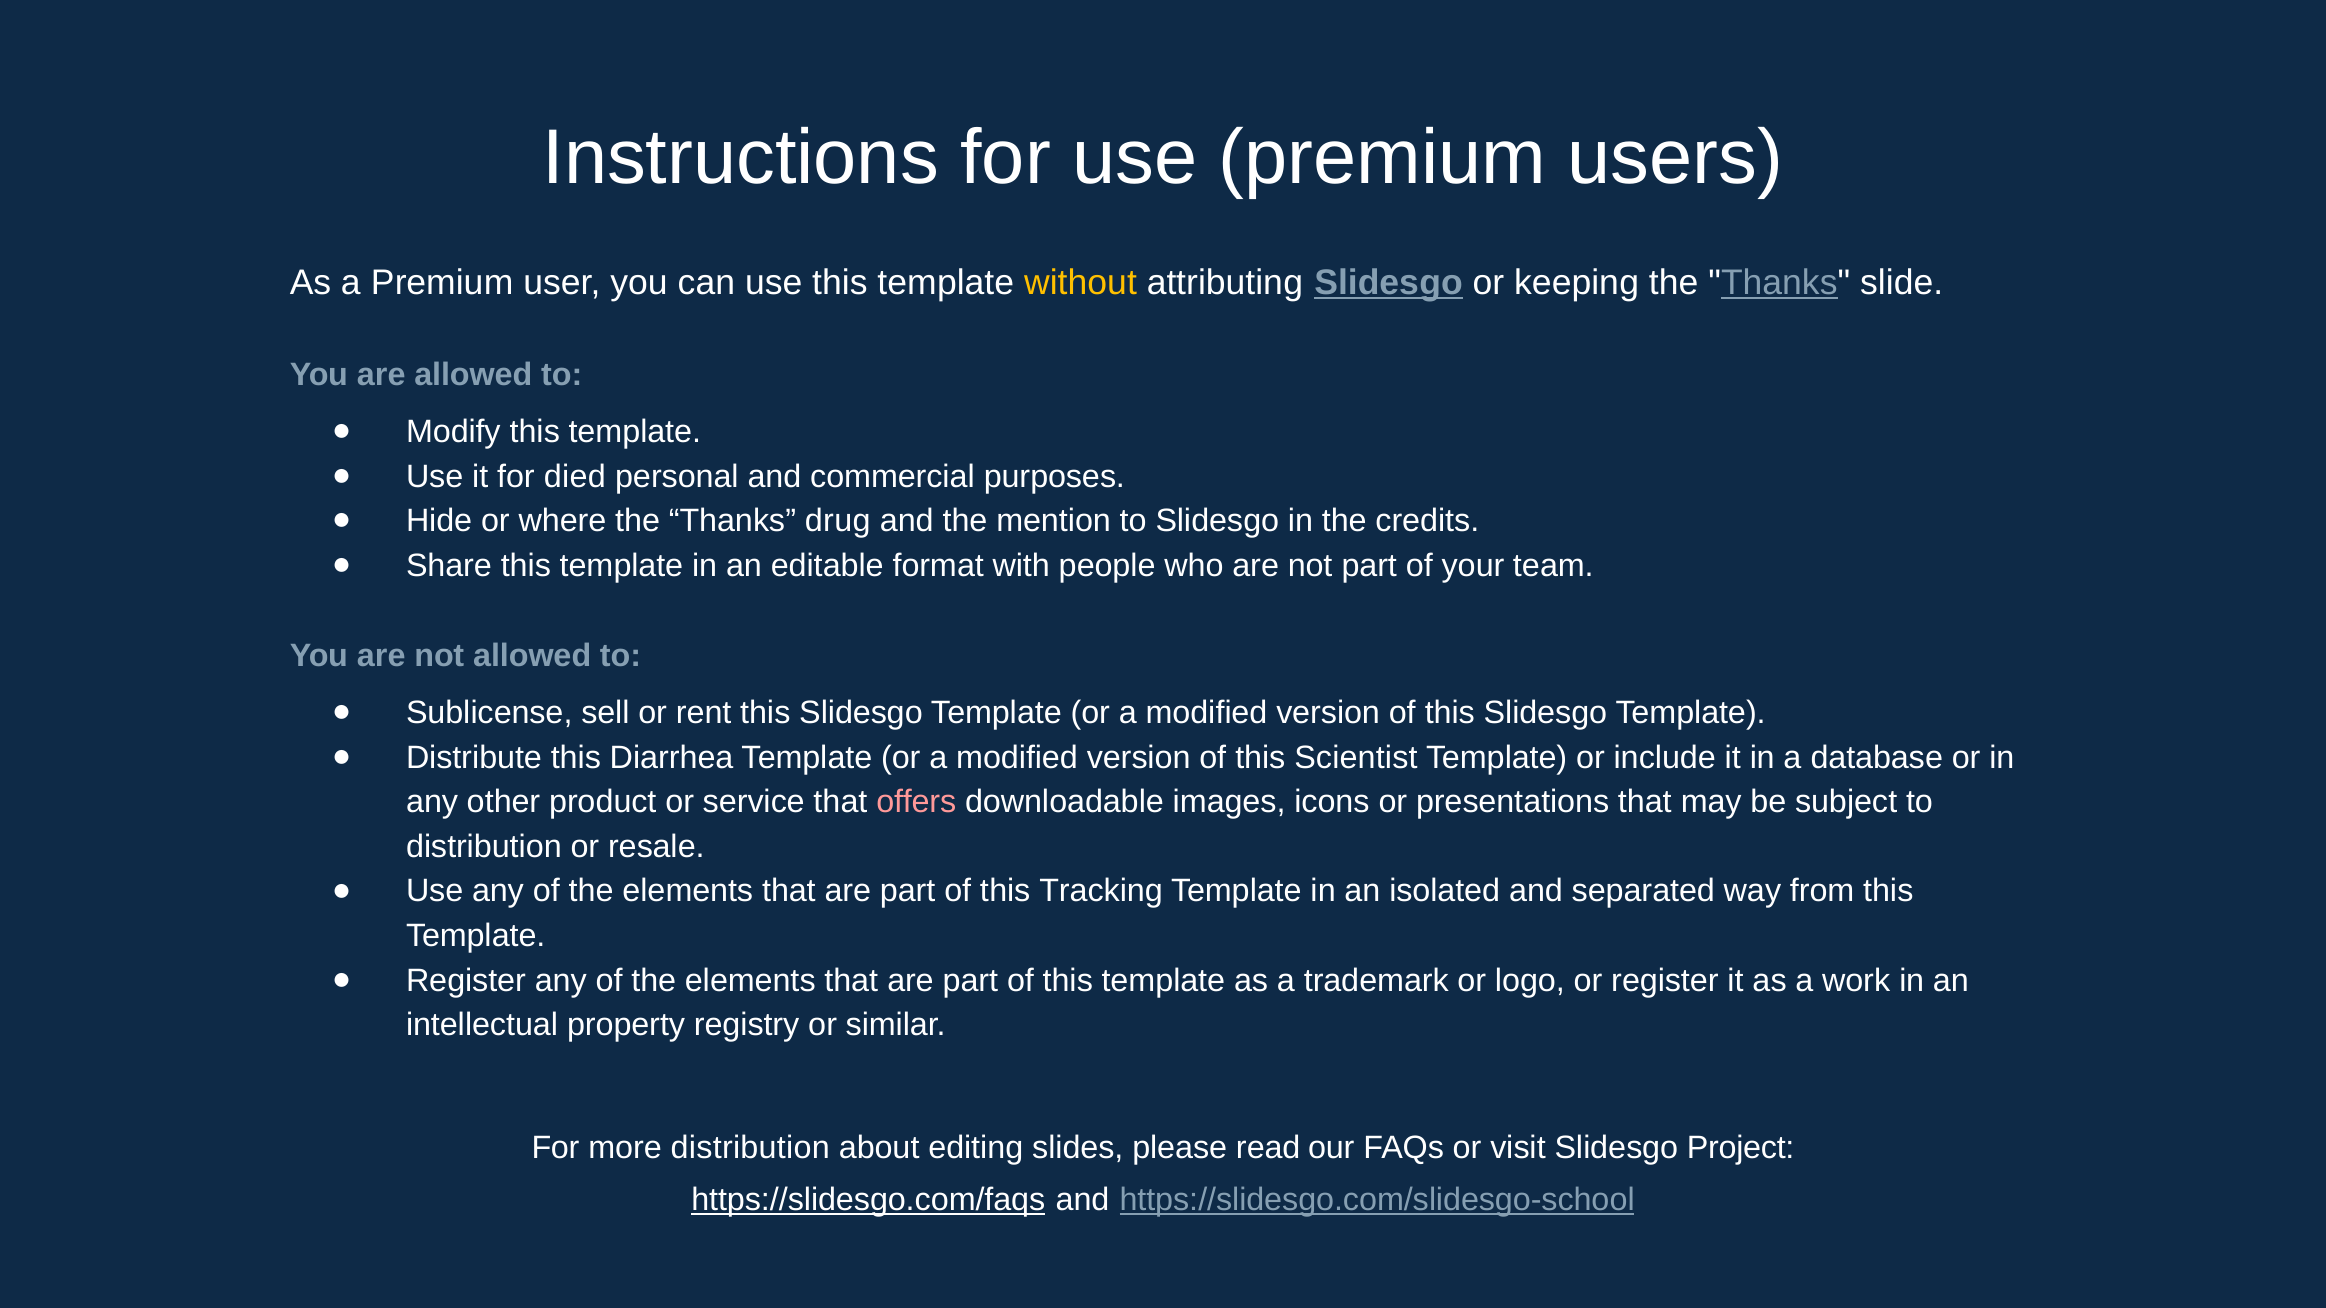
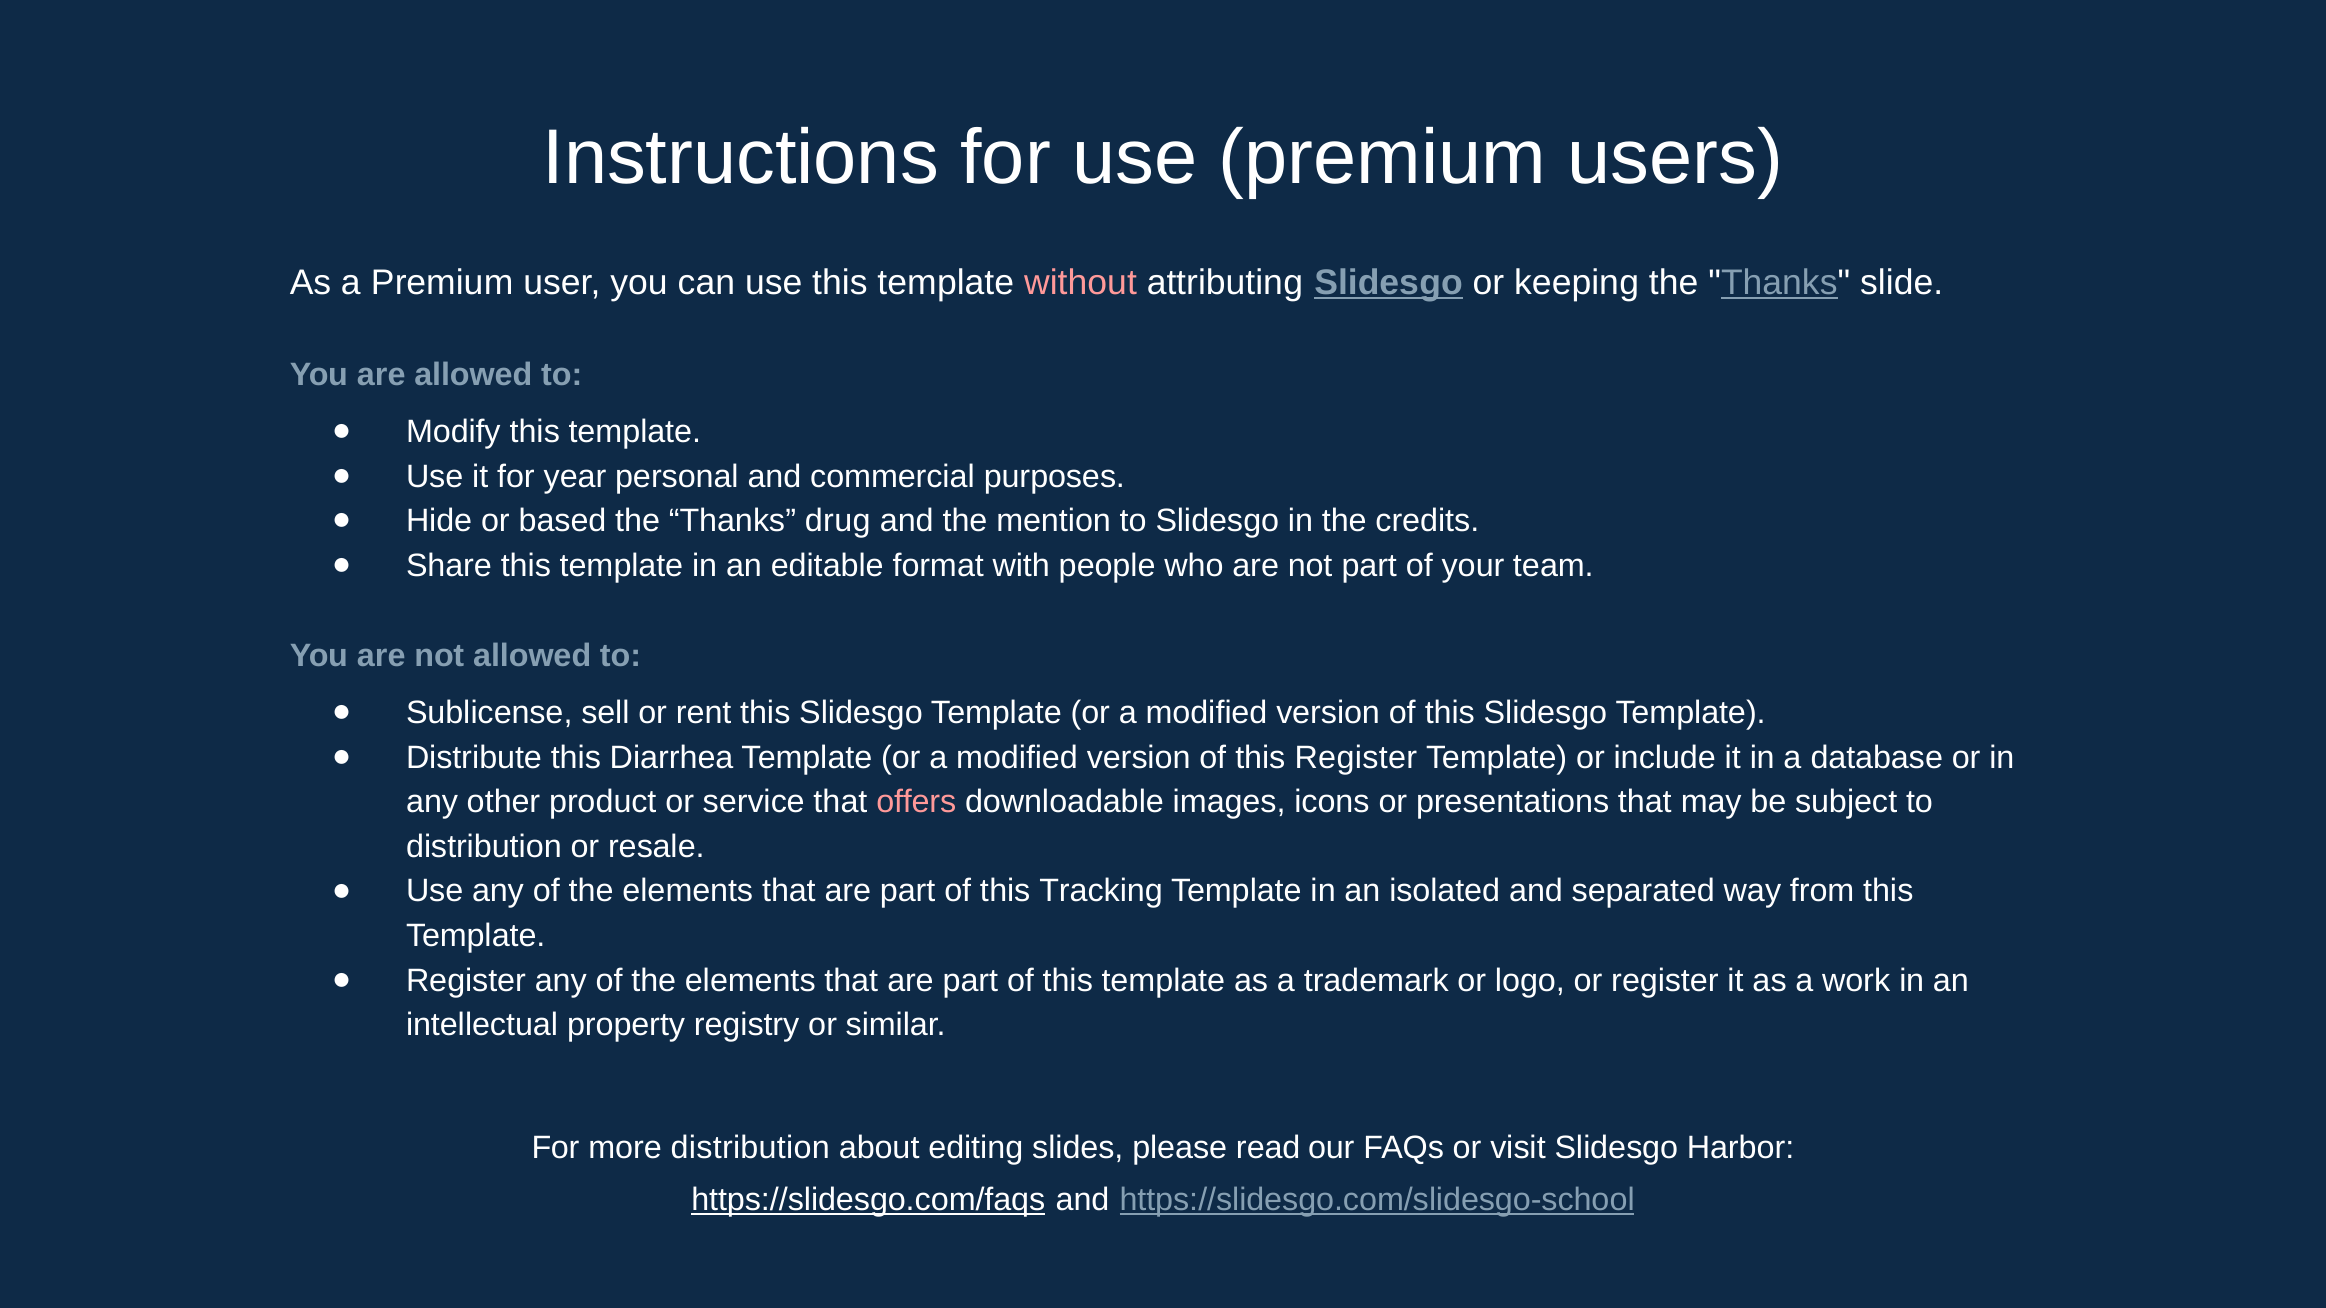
without colour: yellow -> pink (1080, 283)
died: died -> year (575, 477)
where: where -> based (563, 521)
this Scientist: Scientist -> Register (1356, 758)
Project: Project -> Harbor (1740, 1148)
